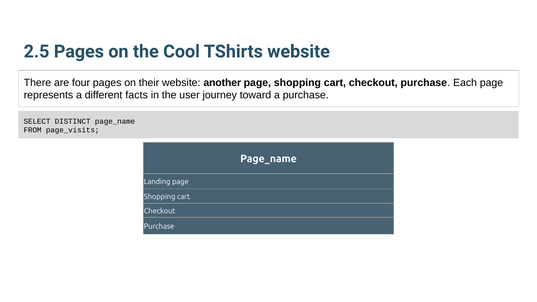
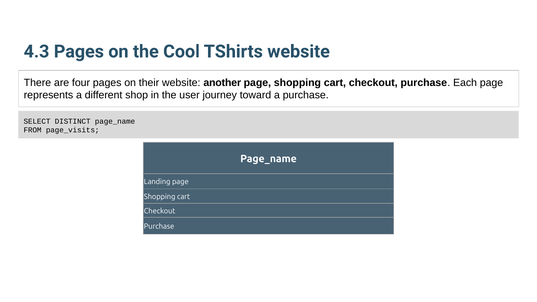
2.5: 2.5 -> 4.3 (37, 52)
facts: facts -> shop (137, 95)
